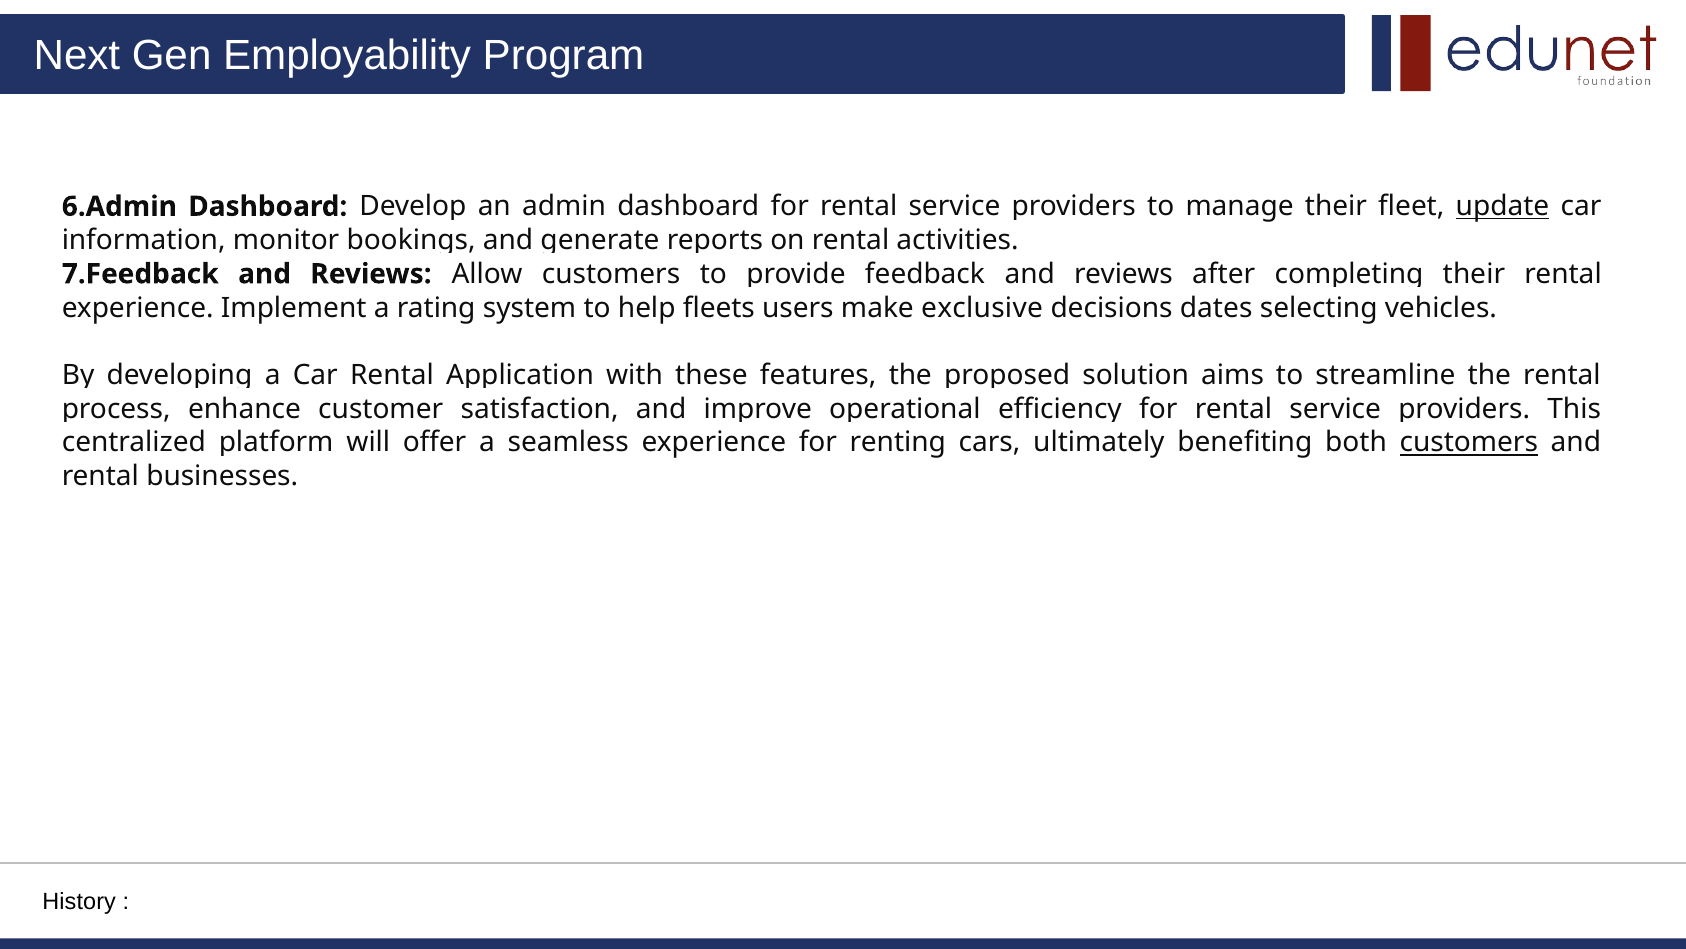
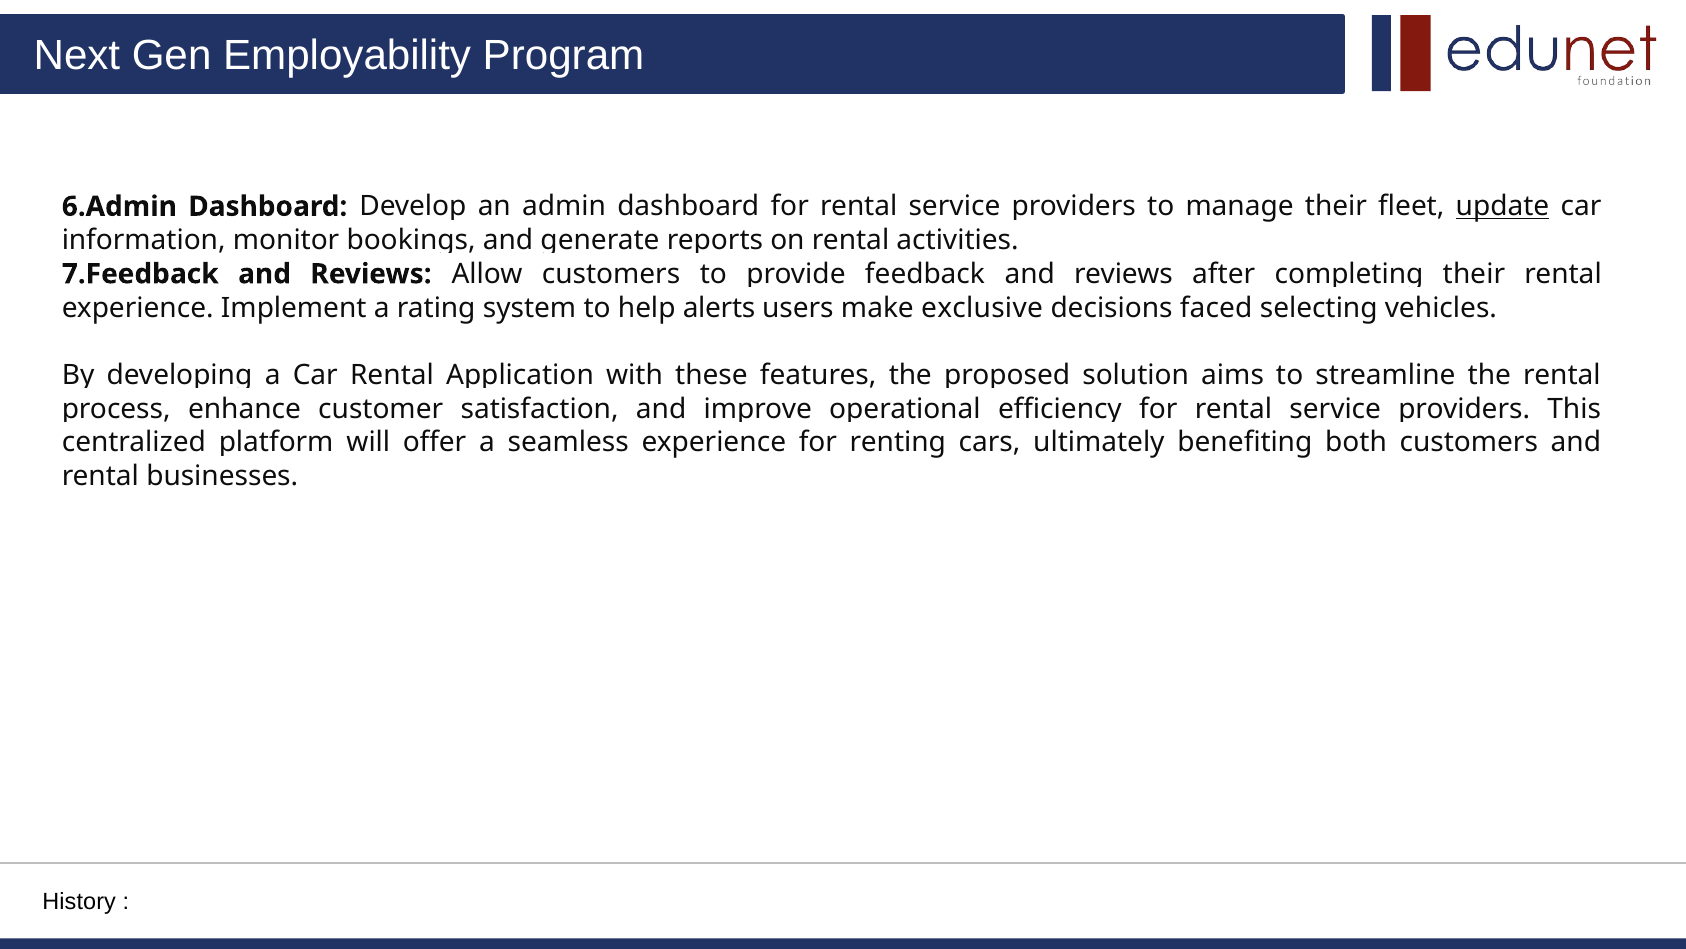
fleets: fleets -> alerts (719, 308)
dates: dates -> faced (1216, 308)
customers underline: present -> none (1469, 442)
